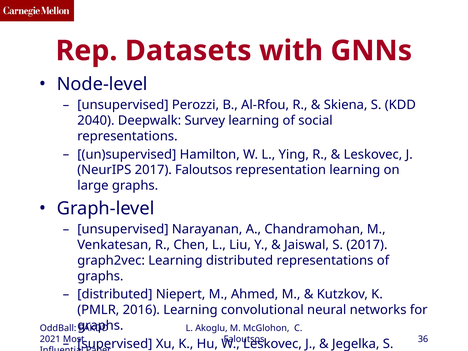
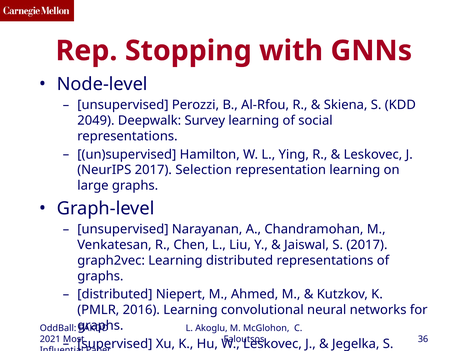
Datasets: Datasets -> Stopping (188, 51)
2040: 2040 -> 2049 (96, 121)
2017 Faloutsos: Faloutsos -> Selection (204, 170)
